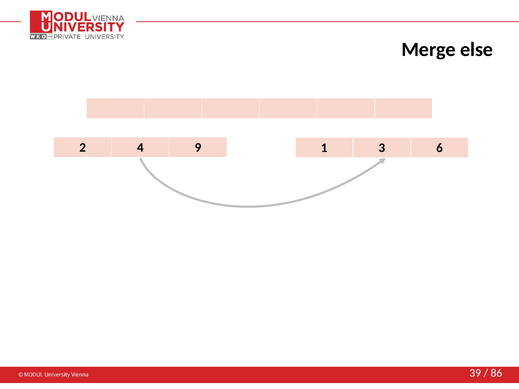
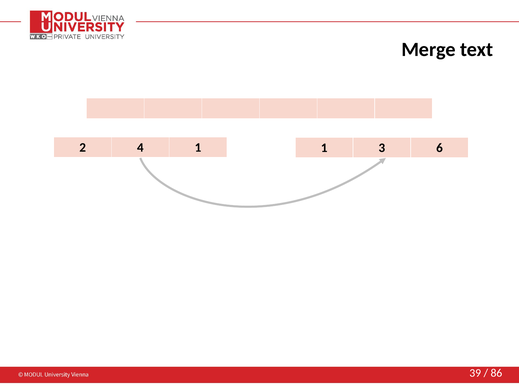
else: else -> text (477, 49)
4 9: 9 -> 1 (198, 148)
